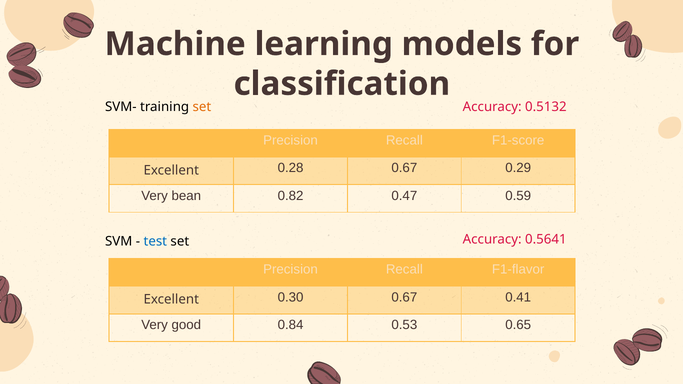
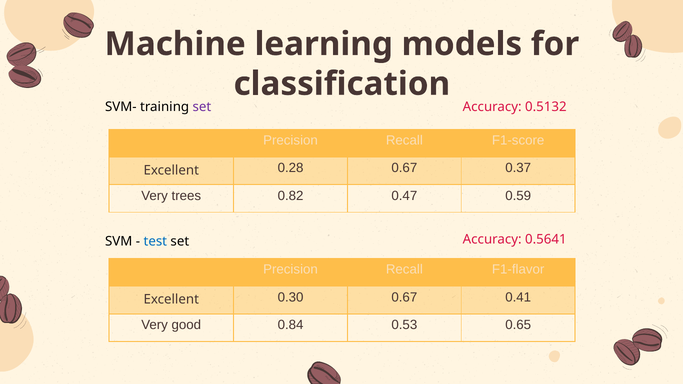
set colour: orange -> purple (202, 107)
0.29: 0.29 -> 0.37 (518, 168)
bean: bean -> trees (186, 196)
